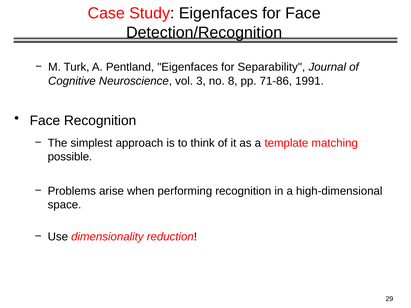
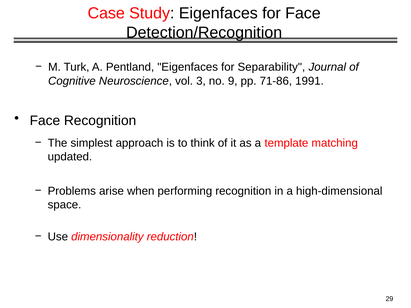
8: 8 -> 9 (233, 81)
possible: possible -> updated (70, 157)
